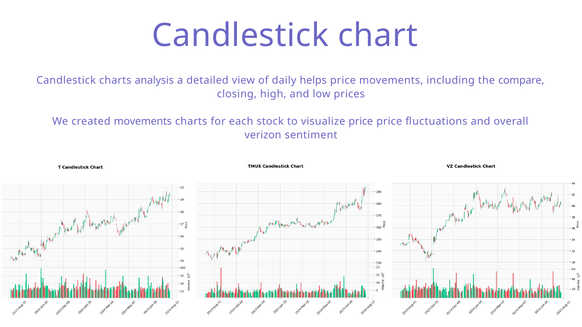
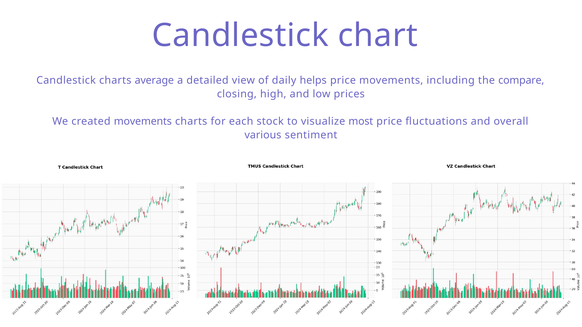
analysis: analysis -> average (154, 80)
visualize price: price -> most (361, 121)
verizon: verizon -> various (263, 135)
